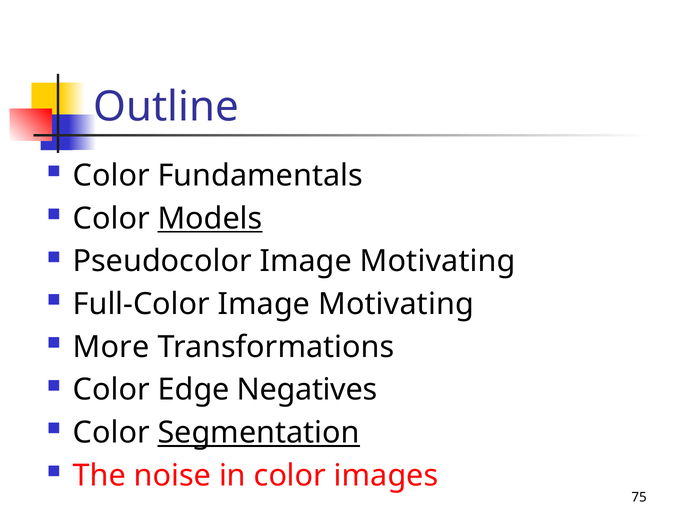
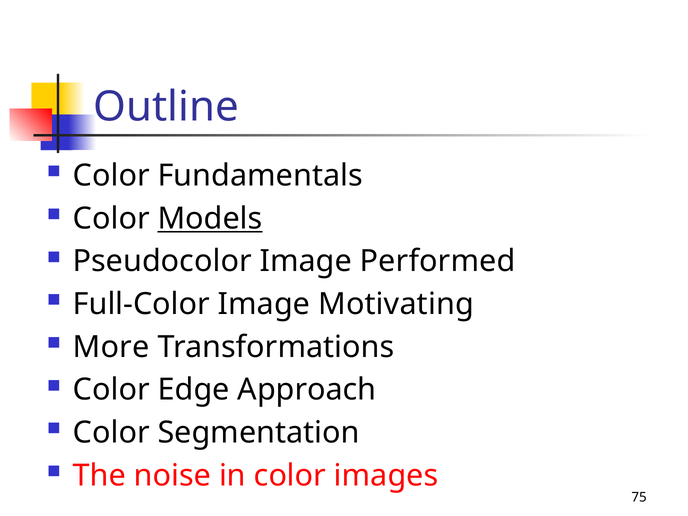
Pseudocolor Image Motivating: Motivating -> Performed (438, 261)
Negatives: Negatives -> Approach (307, 390)
Segmentation underline: present -> none (259, 433)
